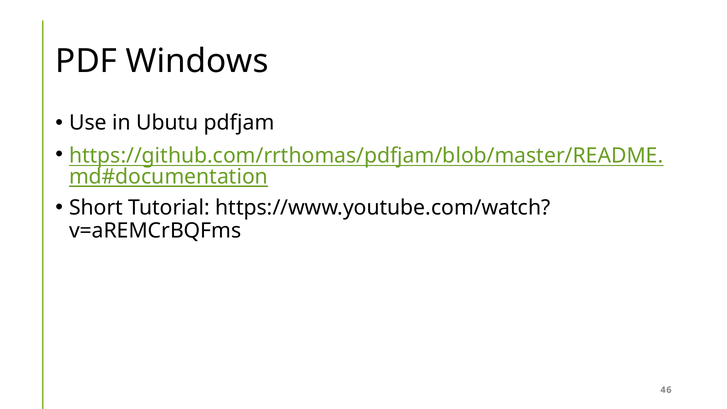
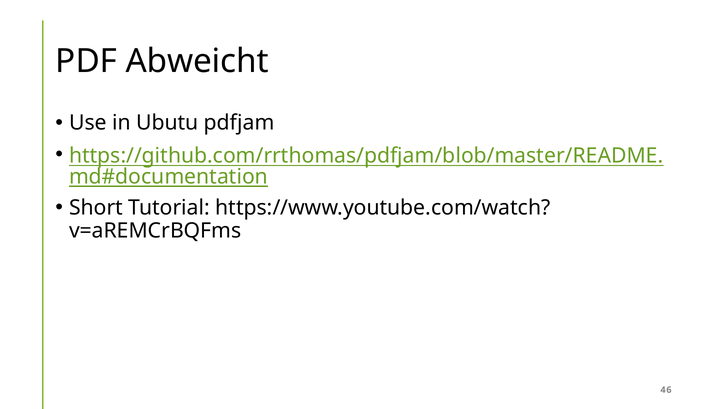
Windows: Windows -> Abweicht (197, 61)
